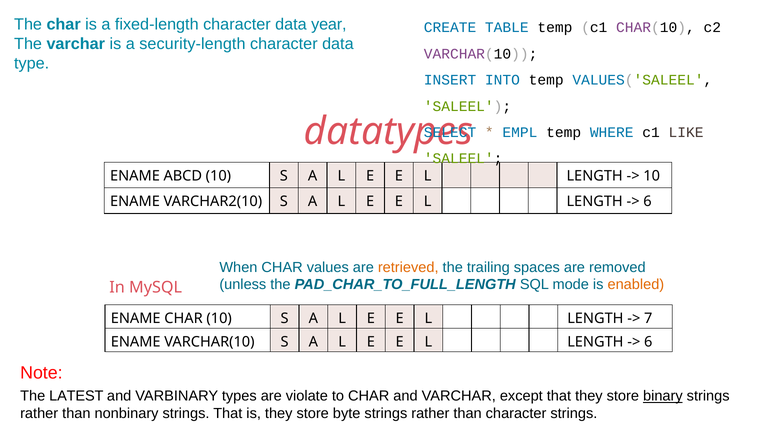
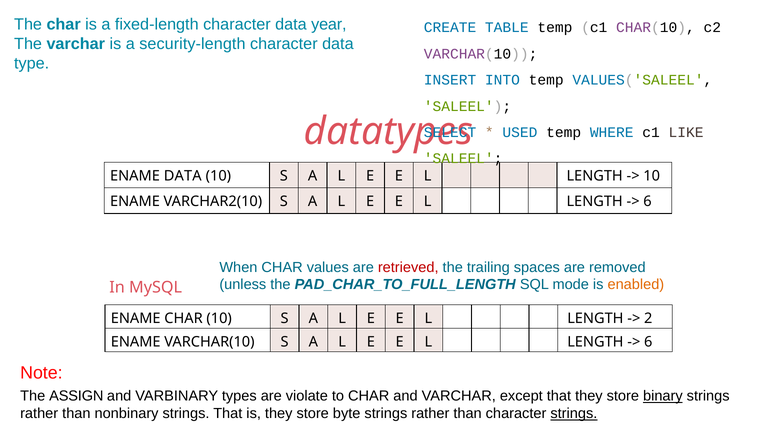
EMPL: EMPL -> USED (520, 132)
ENAME ABCD: ABCD -> DATA (183, 176)
retrieved colour: orange -> red (408, 267)
7: 7 -> 2 (648, 318)
LATEST: LATEST -> ASSIGN (76, 396)
strings underline: none -> present (574, 414)
